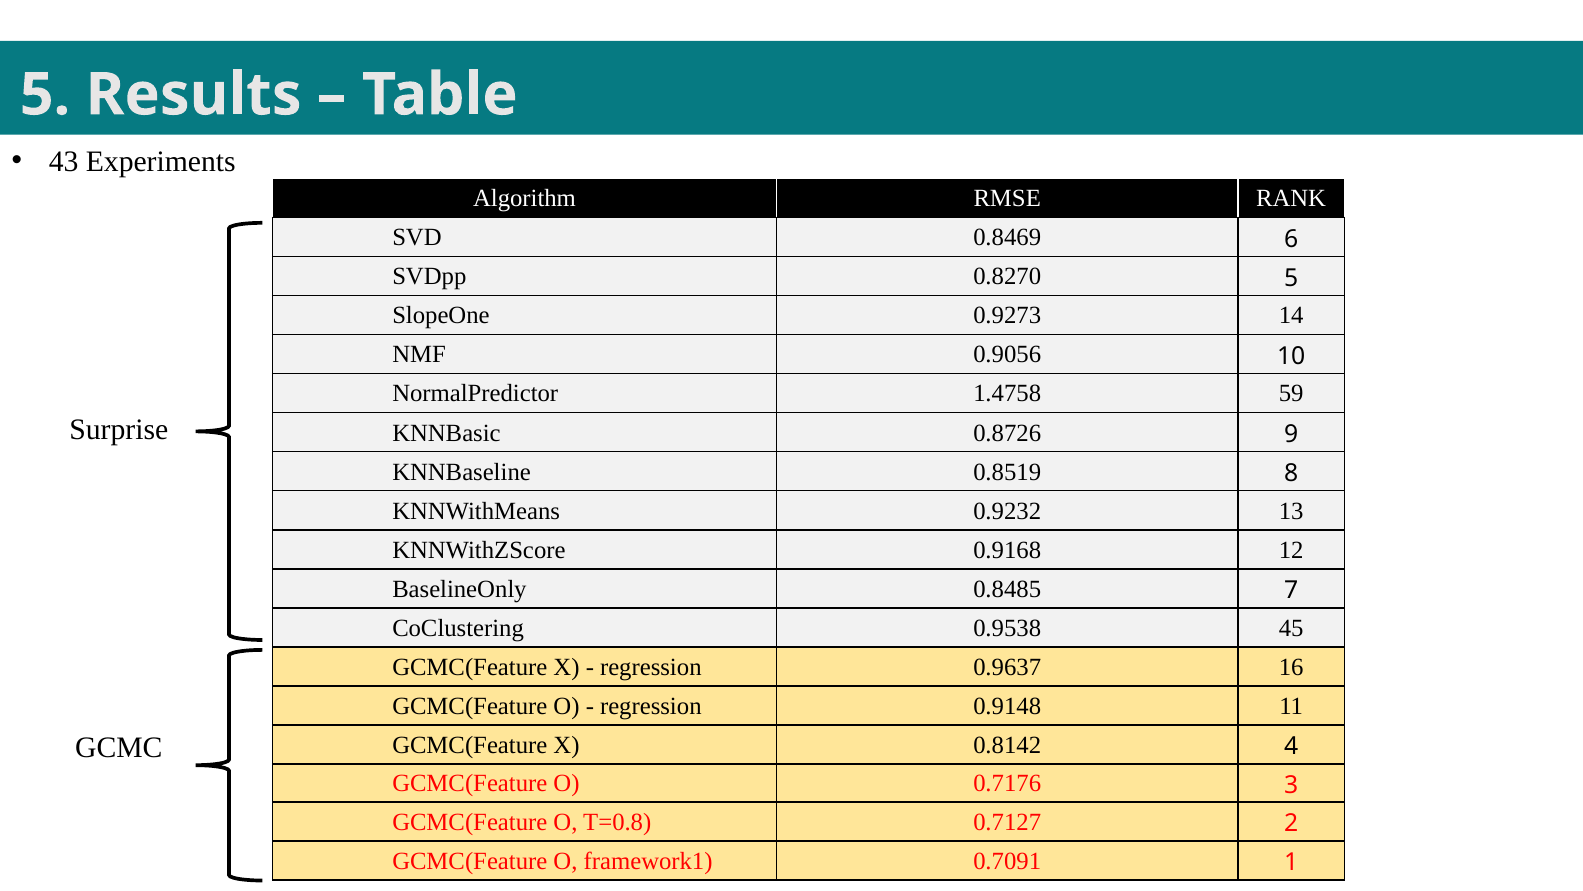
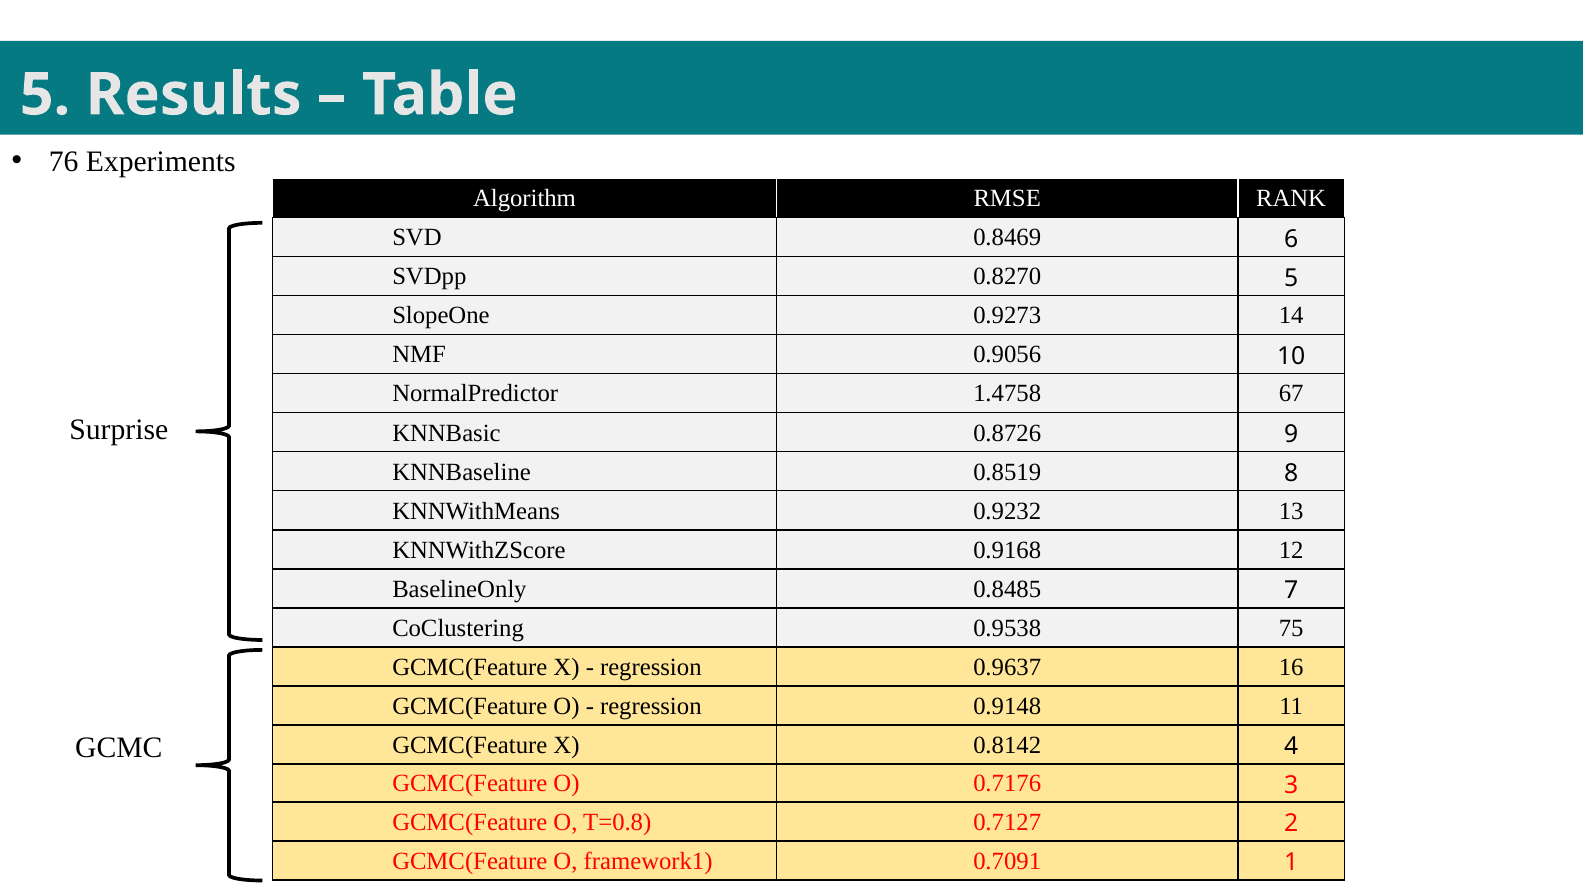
43: 43 -> 76 (64, 161)
59: 59 -> 67 (1291, 394)
45: 45 -> 75 (1291, 628)
